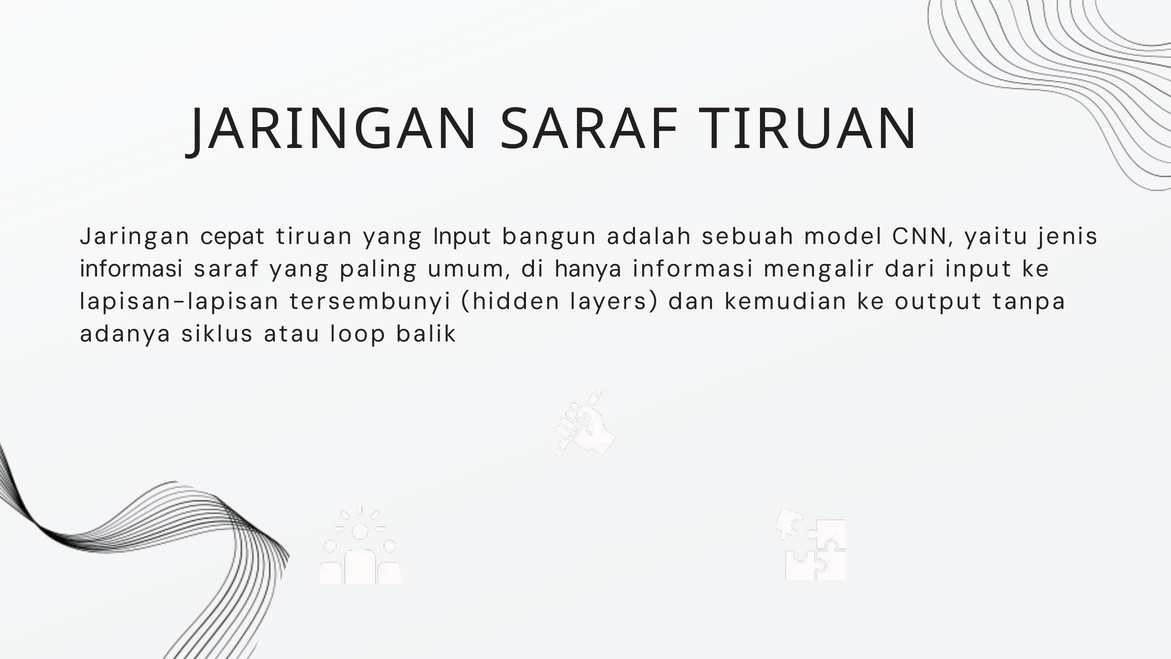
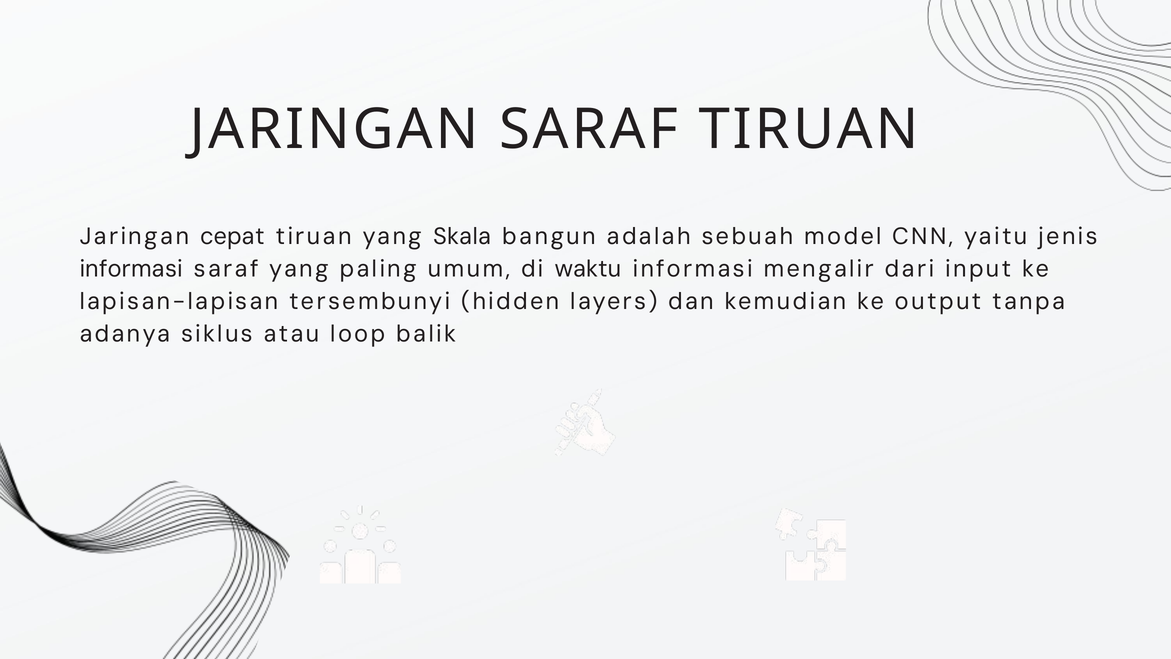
yang Input: Input -> Skala (462, 236)
hanya: hanya -> waktu (588, 269)
